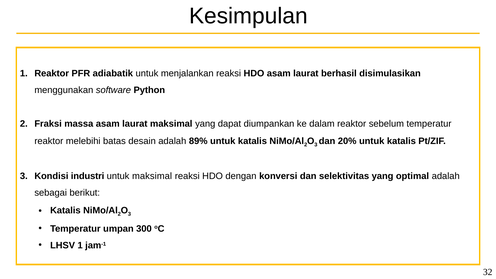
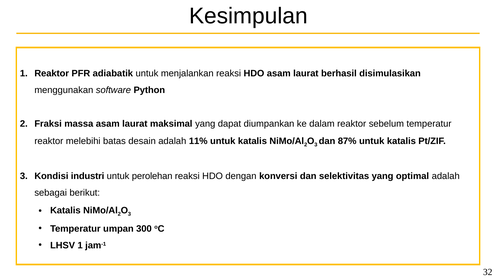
89%: 89% -> 11% (198, 141)
20%: 20% -> 87% (347, 141)
untuk maksimal: maksimal -> perolehan (152, 176)
